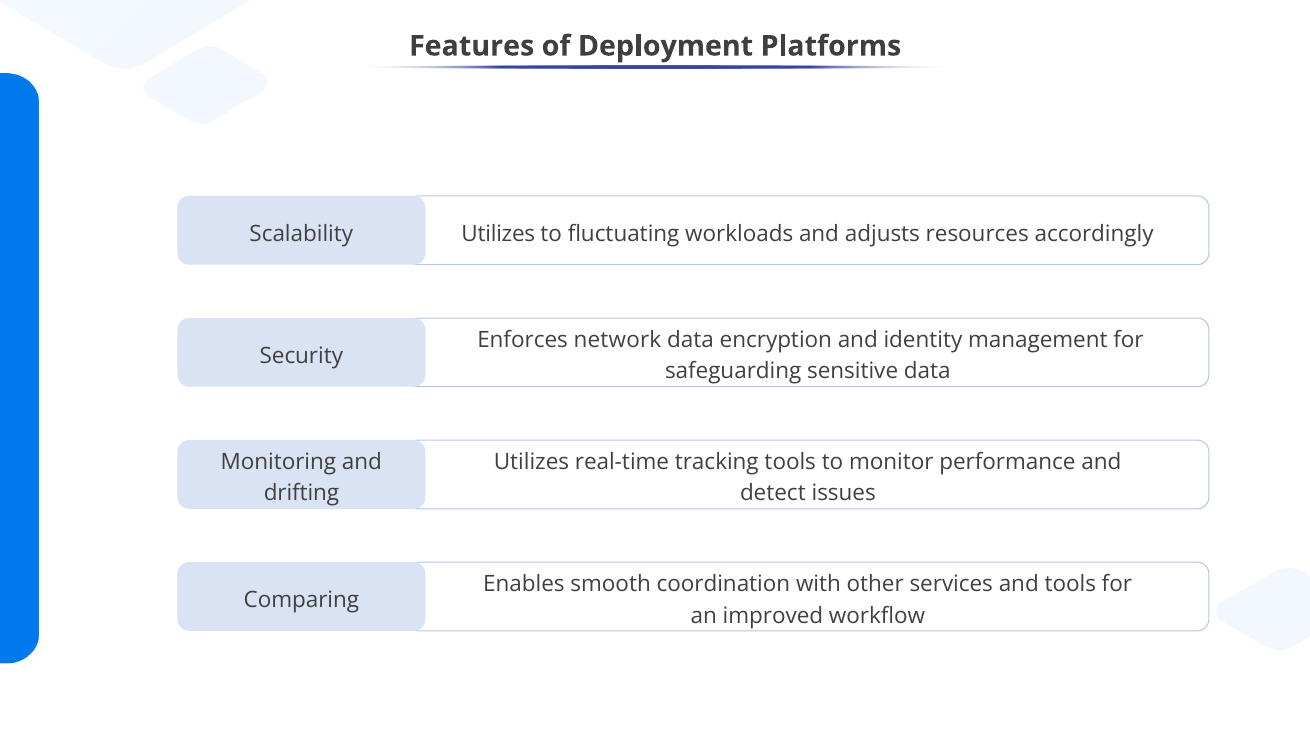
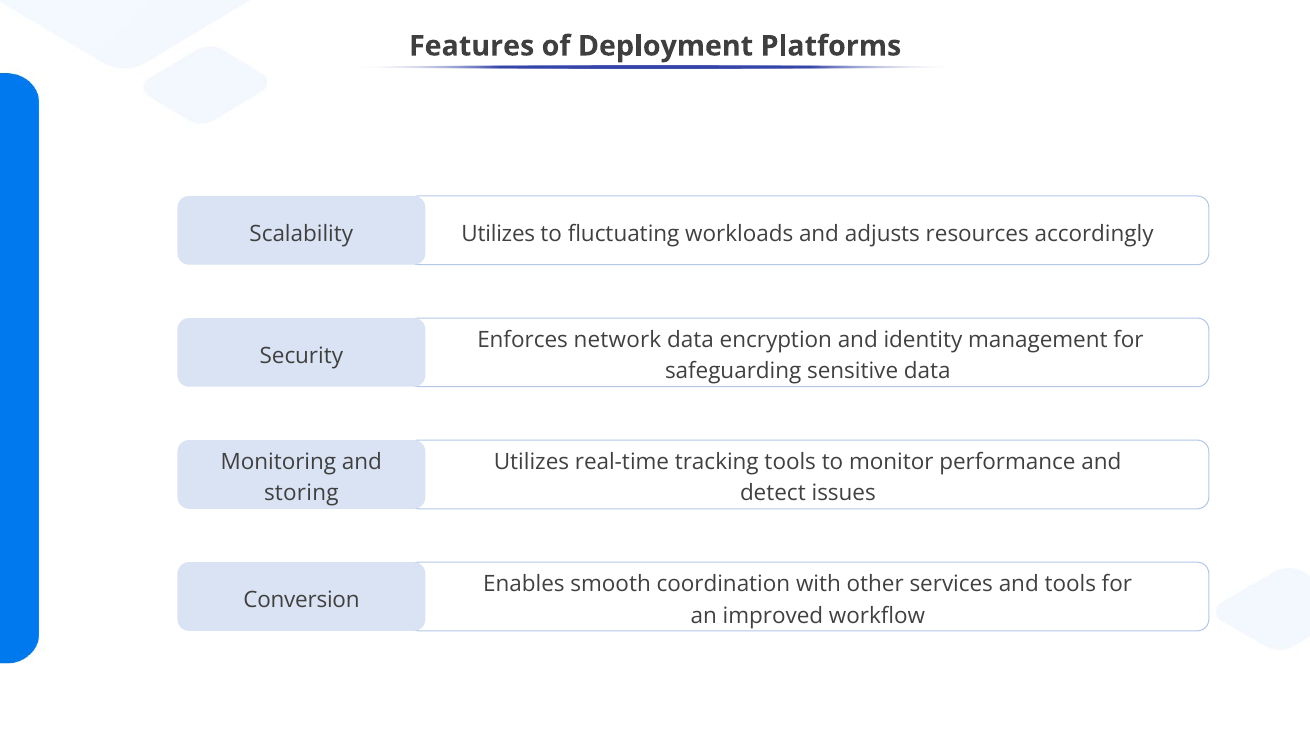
drifting: drifting -> storing (301, 493)
Comparing: Comparing -> Conversion (301, 600)
